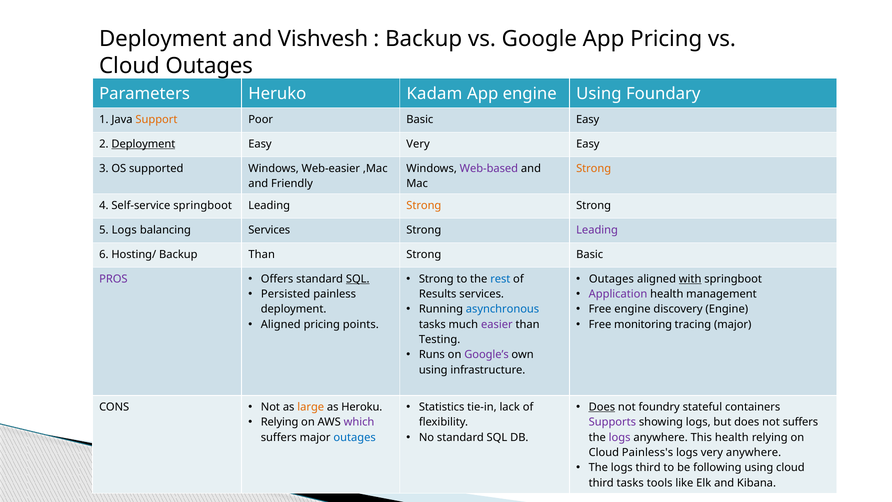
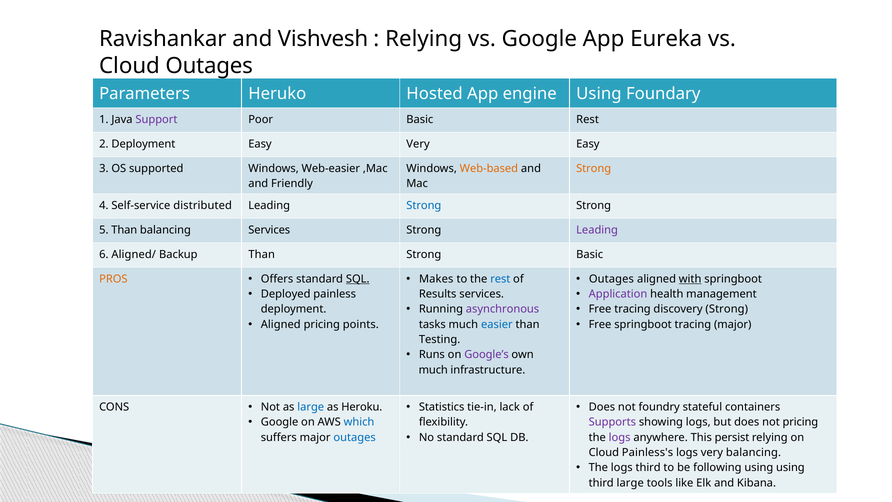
Deployment: Deployment -> Ravishankar (163, 39)
Backup: Backup -> Relying (424, 39)
App Pricing: Pricing -> Eureka (666, 39)
Kadam: Kadam -> Hosted (435, 94)
Support colour: orange -> purple (156, 119)
Basic Easy: Easy -> Rest (588, 119)
Deployment underline: present -> none (143, 144)
Web-based colour: purple -> orange (489, 168)
Self-service springboot: springboot -> distributed (203, 205)
Strong colour: orange -> blue (424, 205)
5 Logs: Logs -> Than (124, 230)
Hosting/: Hosting/ -> Aligned/ (134, 254)
Strong: Strong -> Makes (436, 279)
PROS colour: purple -> orange (113, 279)
Persisted: Persisted -> Deployed (286, 294)
asynchronous colour: blue -> purple (503, 309)
Free engine: engine -> tracing (633, 309)
discovery Engine: Engine -> Strong (727, 309)
Free monitoring: monitoring -> springboot (643, 324)
easier colour: purple -> blue (497, 324)
using: using -> much (433, 370)
Does underline: present -> none (602, 407)
large colour: orange -> blue (311, 407)
Relying: Relying -> Google (280, 422)
which colour: purple -> blue (359, 422)
not suffers: suffers -> pricing (800, 422)
This health: health -> persist (732, 437)
very anywhere: anywhere -> balancing (754, 452)
using cloud: cloud -> using (790, 467)
third tasks: tasks -> large (630, 483)
